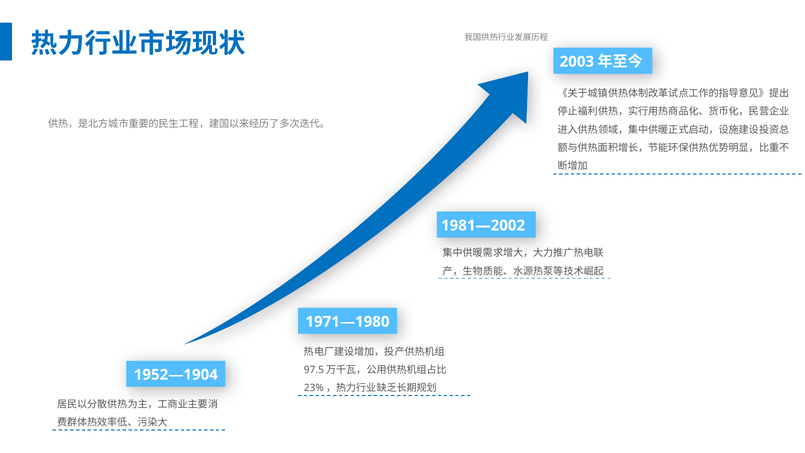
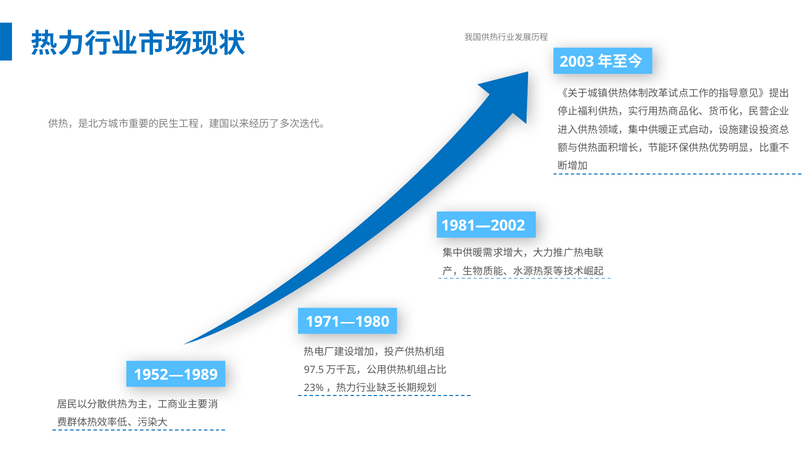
1952—1904: 1952—1904 -> 1952—1989 (176, 375)
